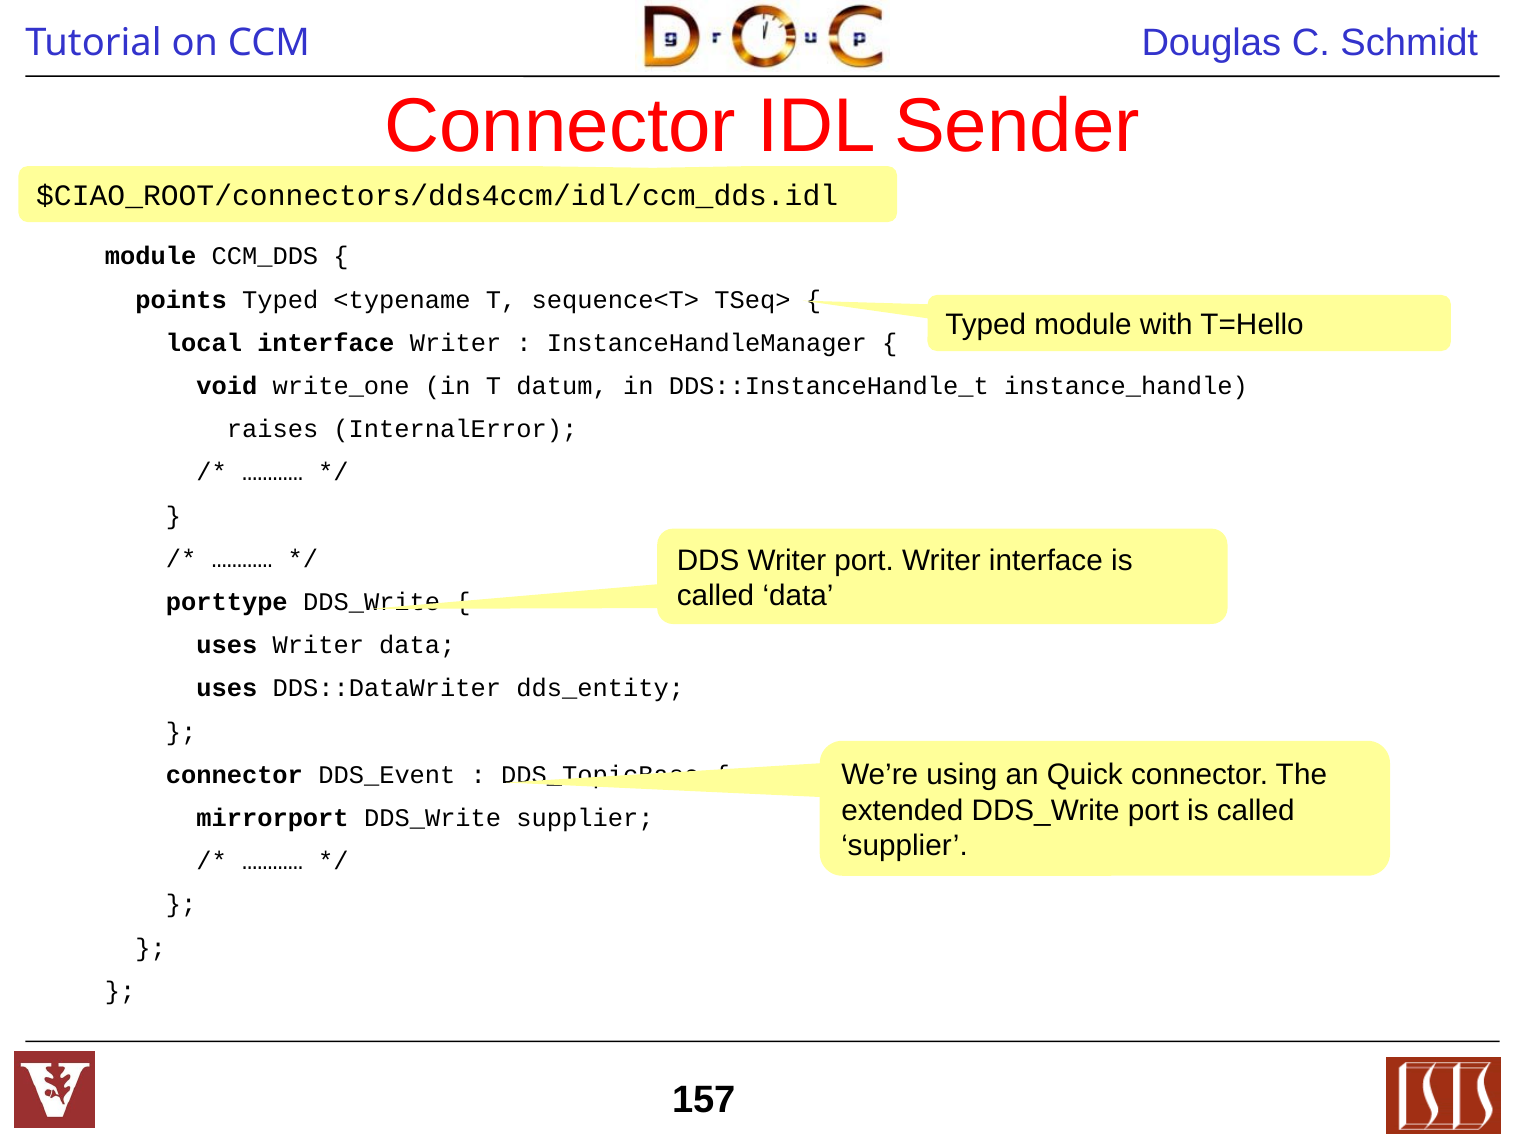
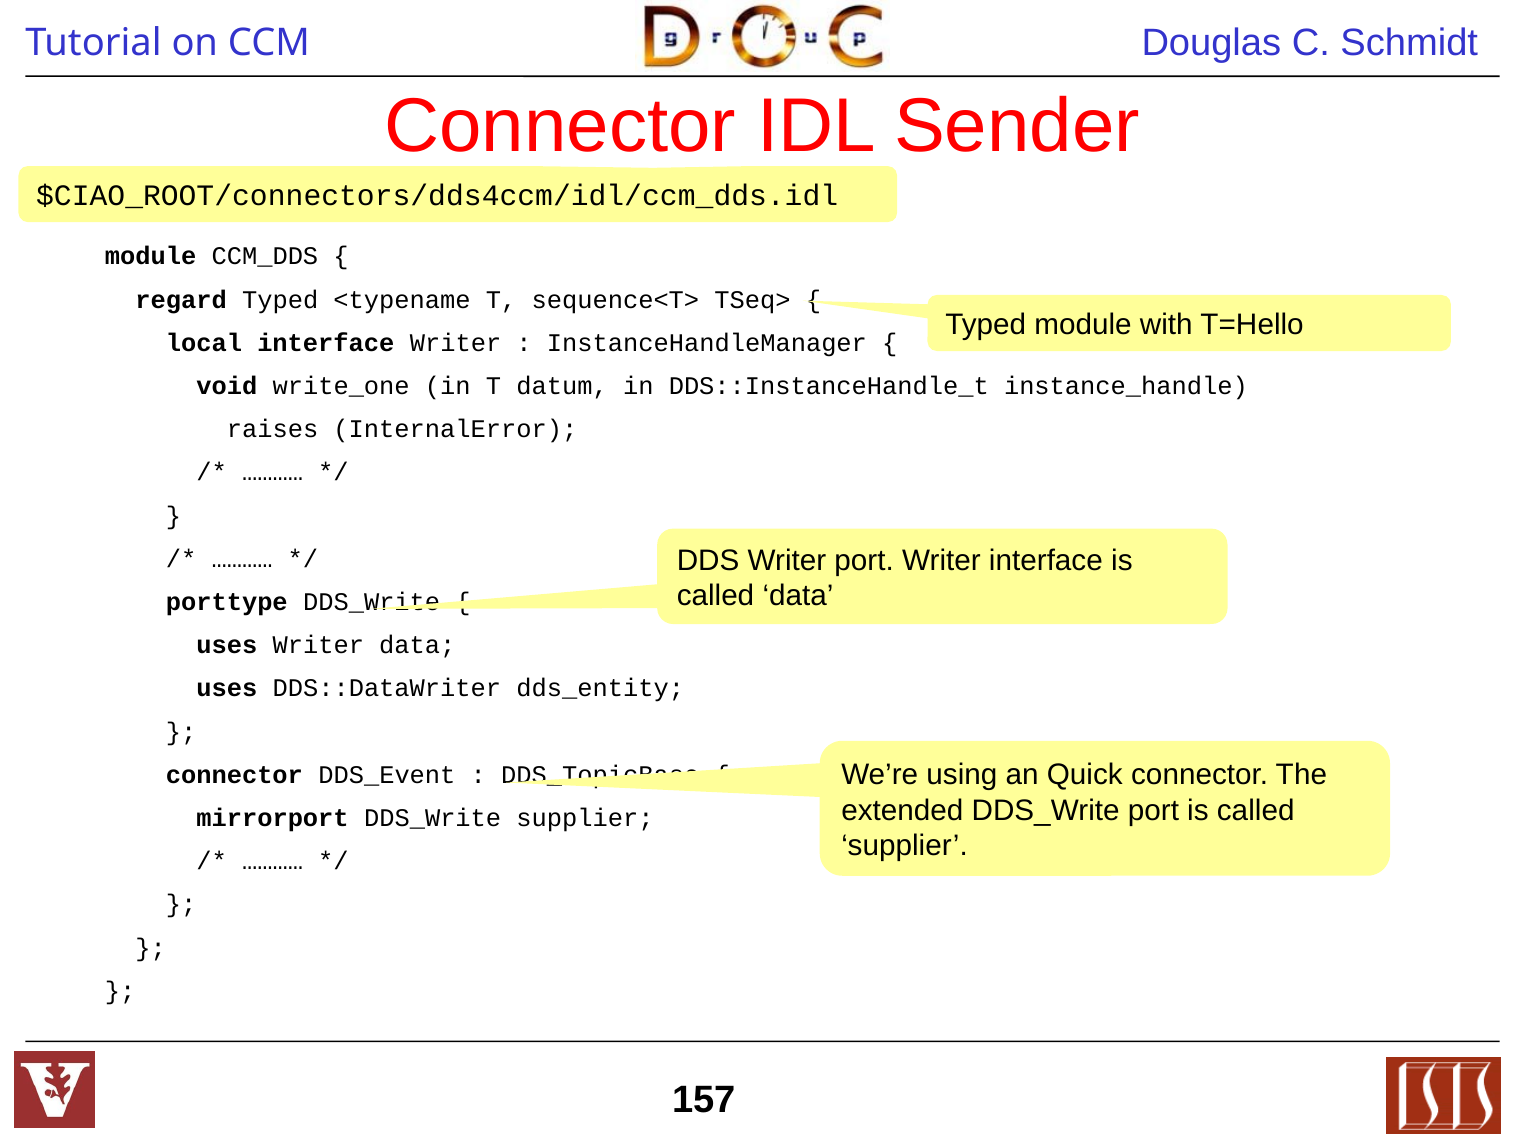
points: points -> regard (181, 300)
